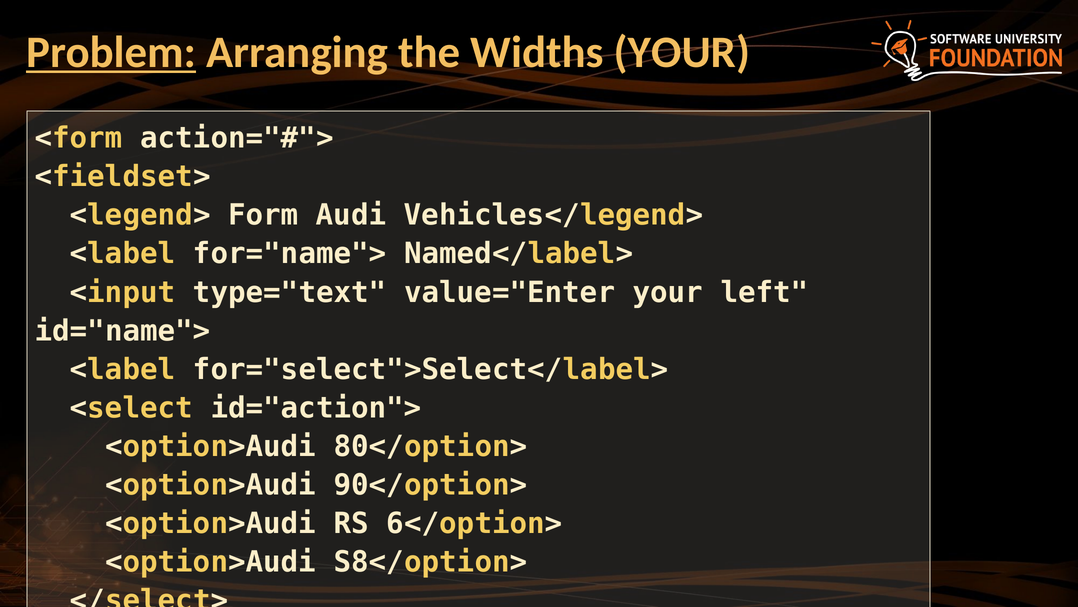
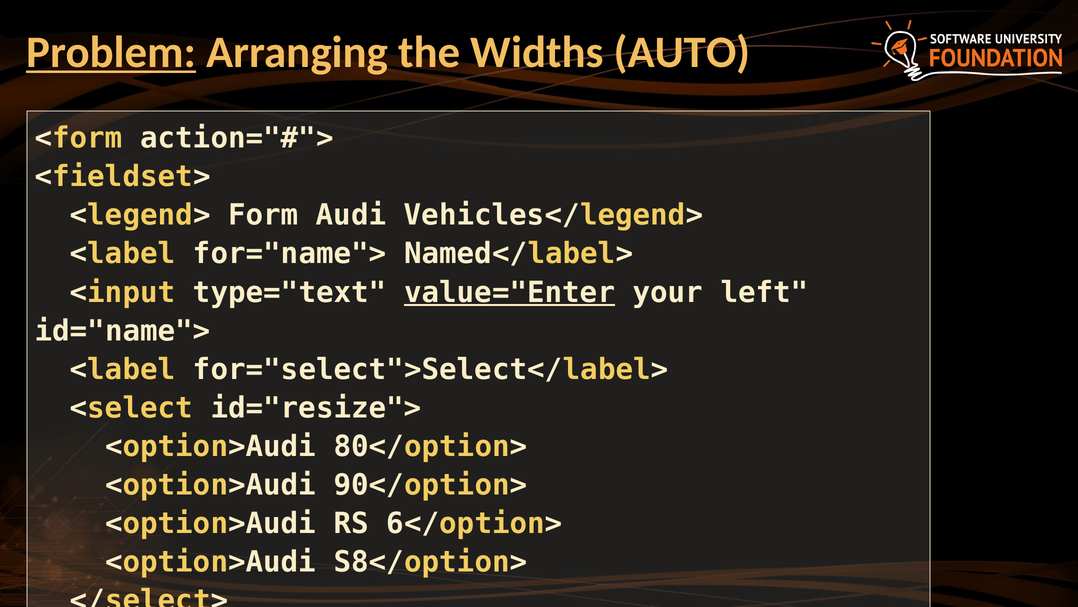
Widths YOUR: YOUR -> AUTO (682, 52)
value="Enter underline: none -> present (510, 292)
id="action">: id="action"> -> id="resize"> (316, 408)
